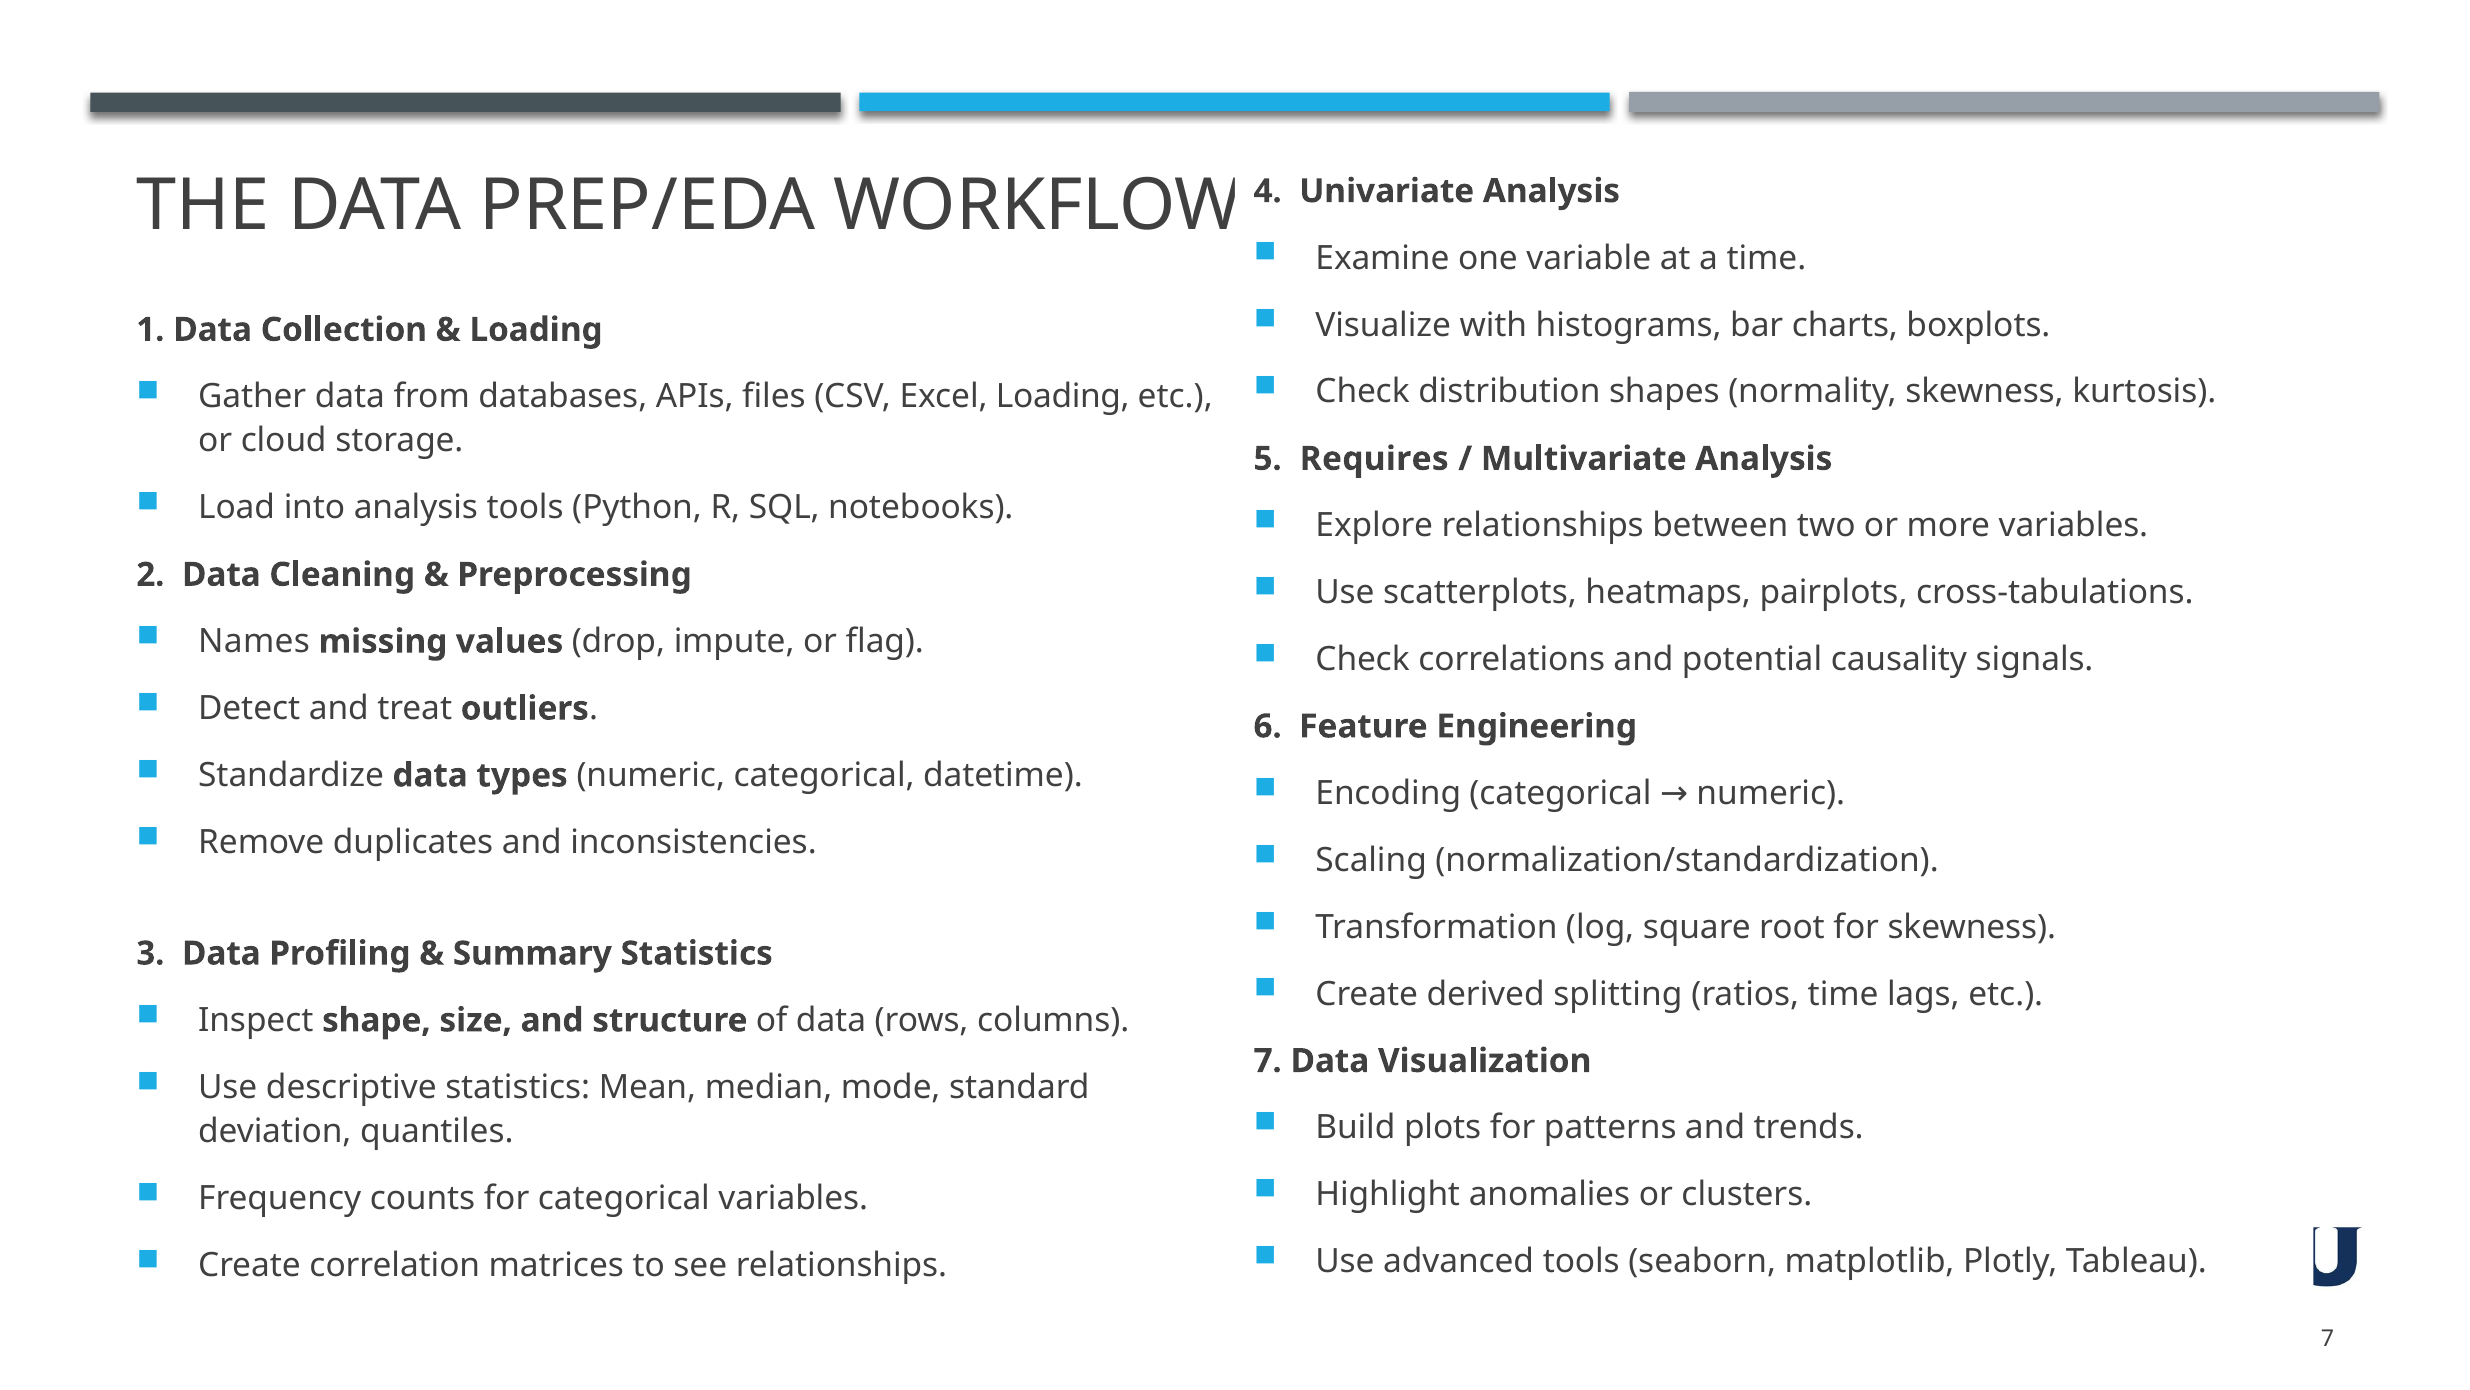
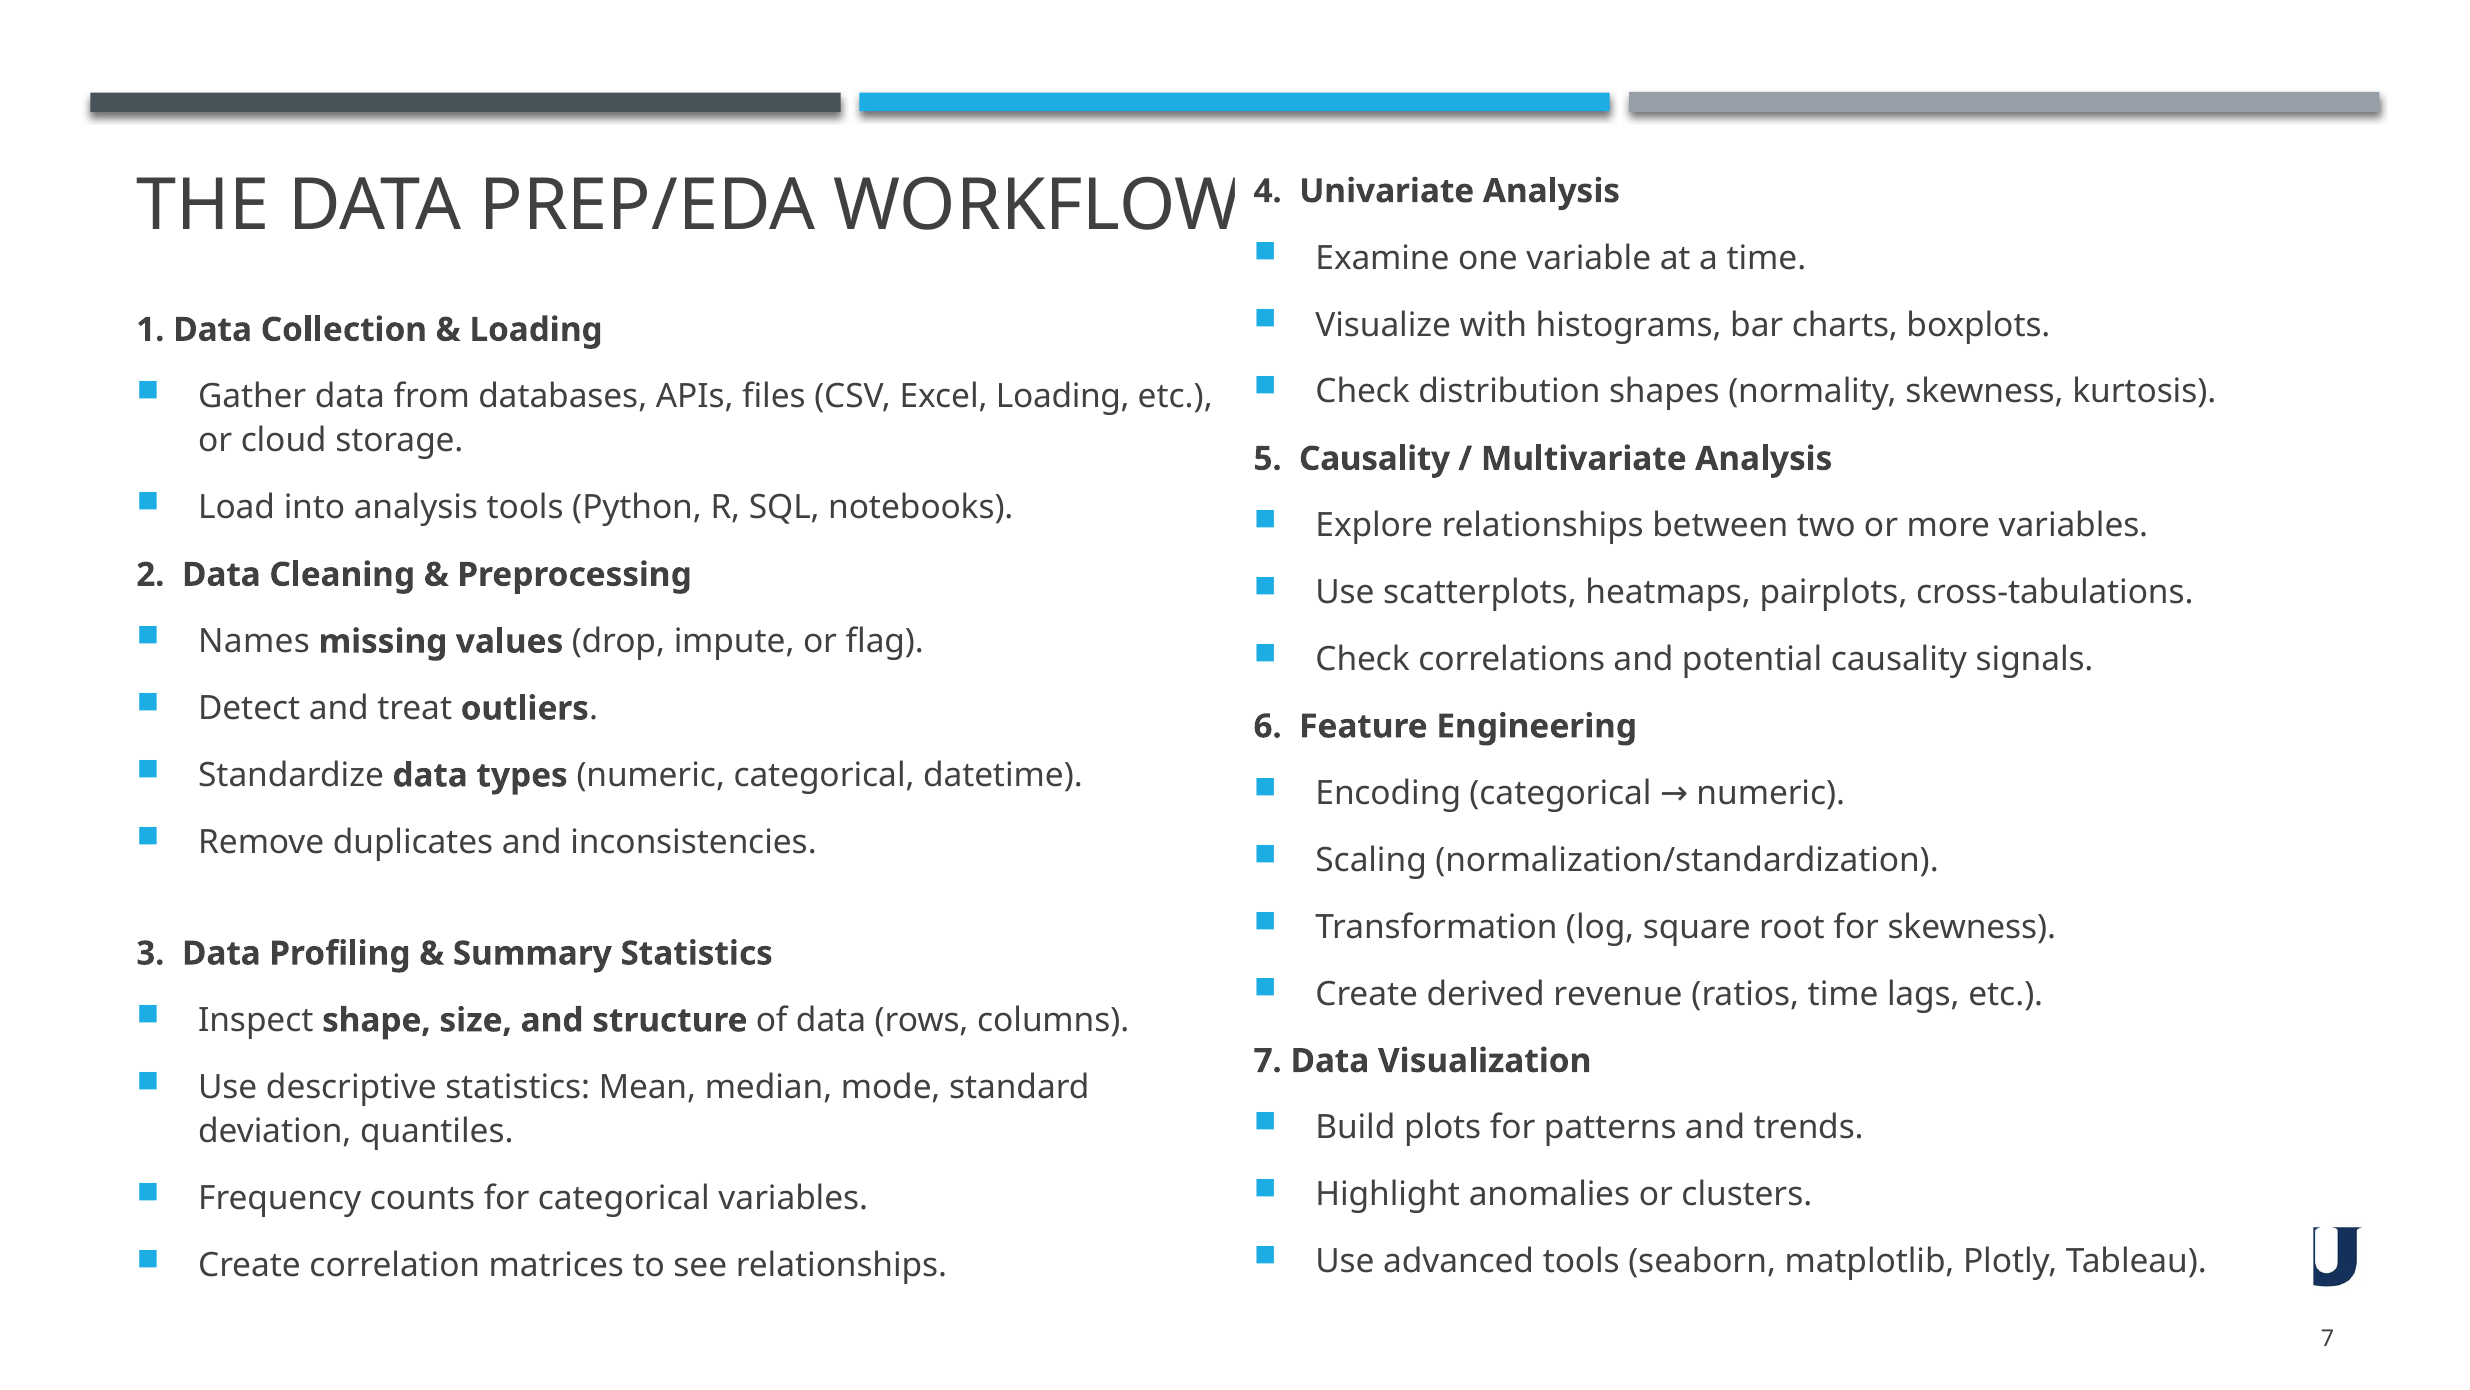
5 Requires: Requires -> Causality (1375, 459)
splitting: splitting -> revenue (1618, 994)
